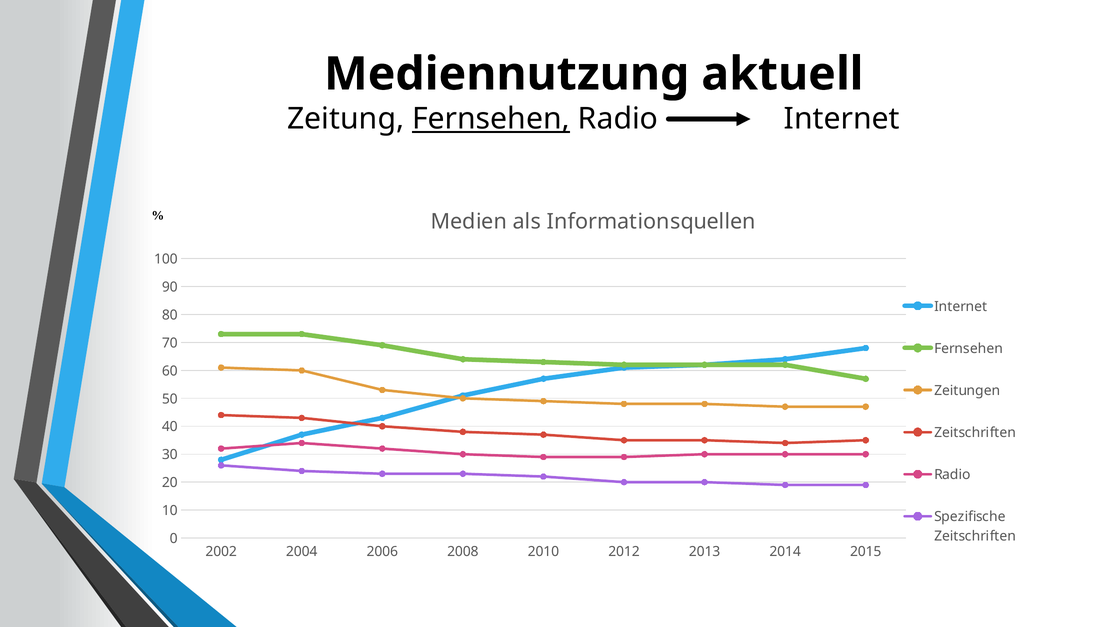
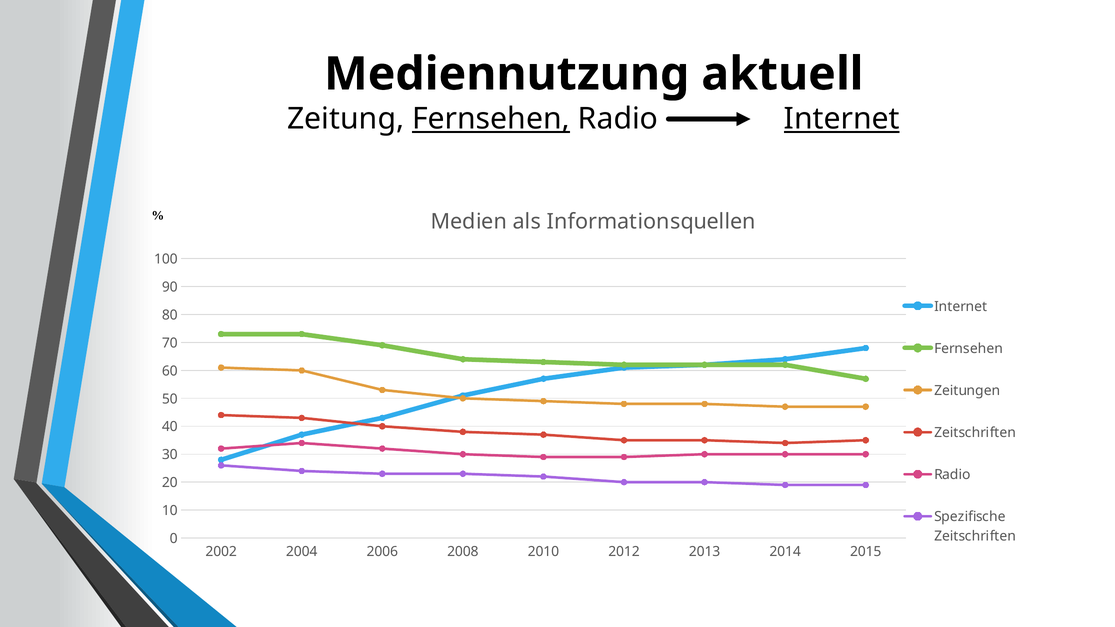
Internet underline: none -> present (842, 119)
